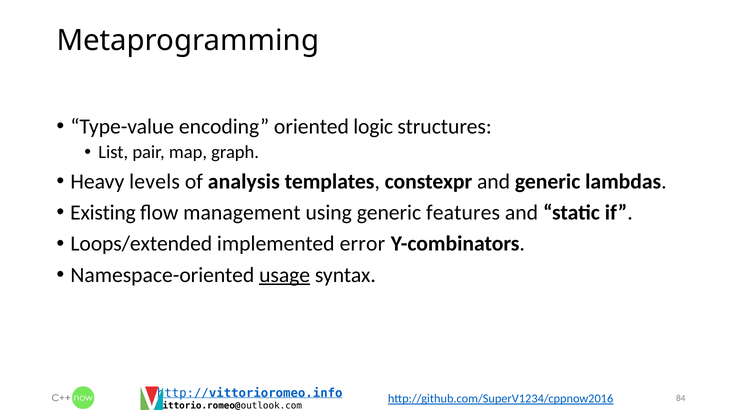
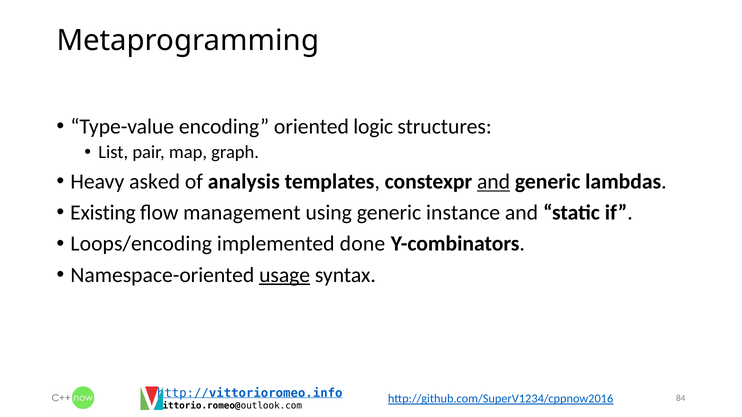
levels: levels -> asked (155, 182)
and underline: none -> present (494, 182)
features: features -> instance (463, 213)
Loops/extended: Loops/extended -> Loops/encoding (141, 244)
error: error -> done (362, 244)
